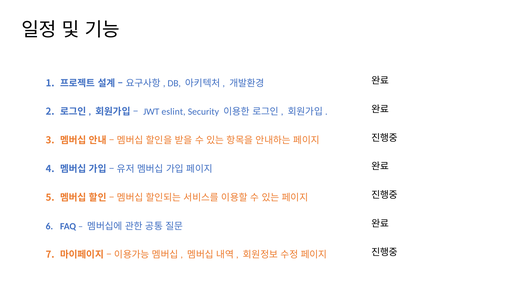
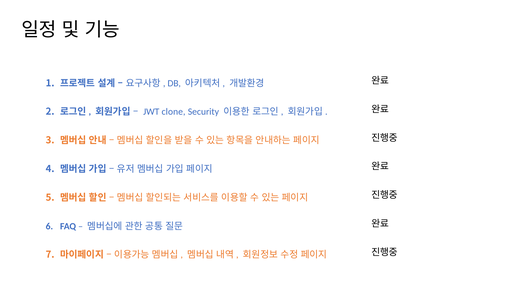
eslint: eslint -> clone (174, 112)
